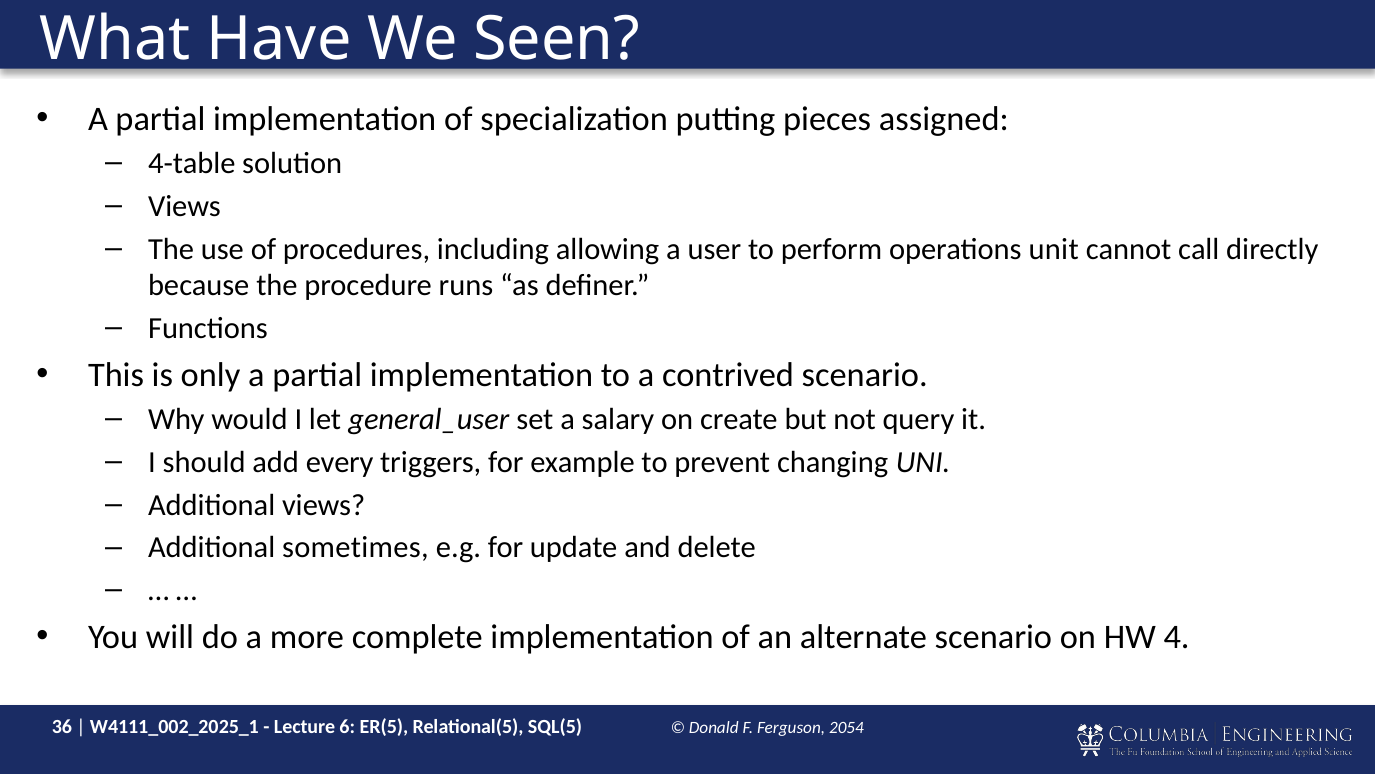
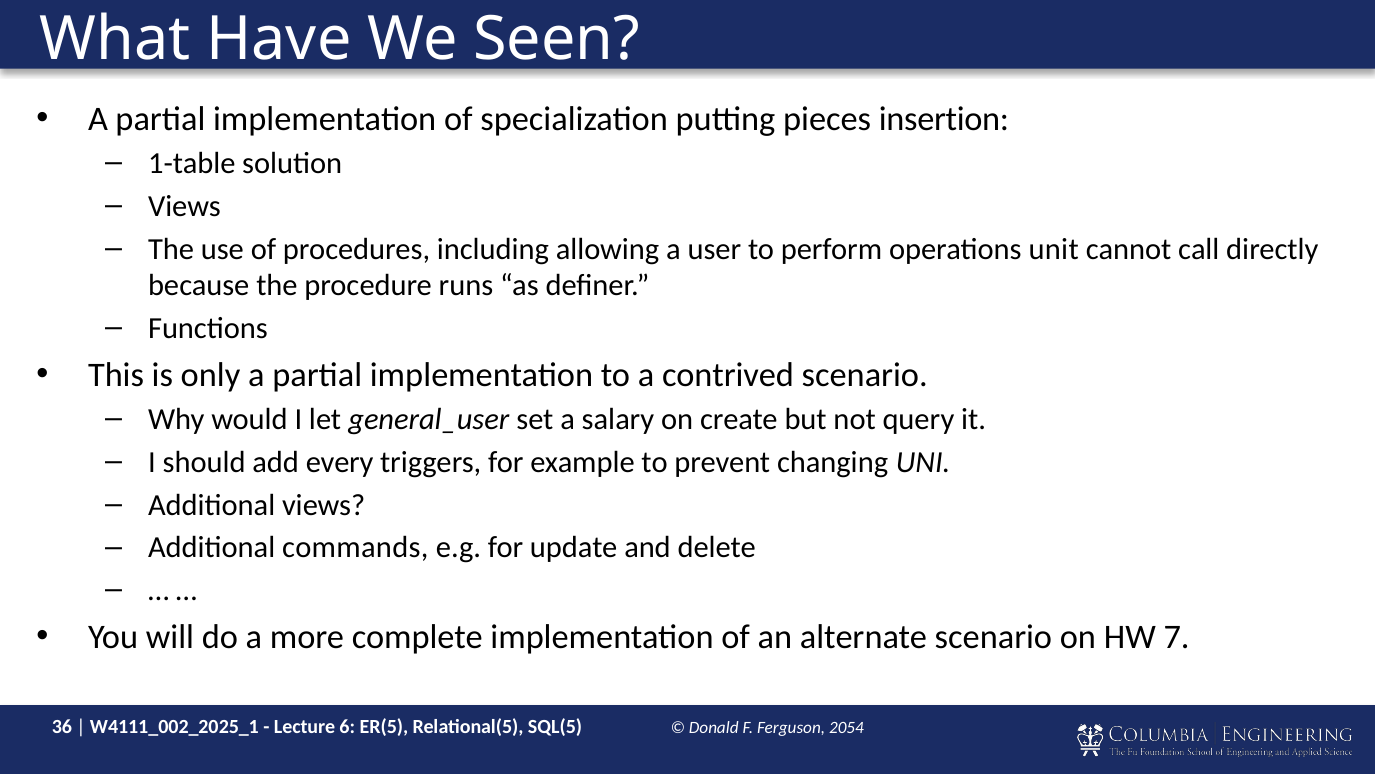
assigned: assigned -> insertion (944, 119)
4-table: 4-table -> 1-table (192, 163)
sometimes: sometimes -> commands (355, 548)
4: 4 -> 7 (1177, 636)
